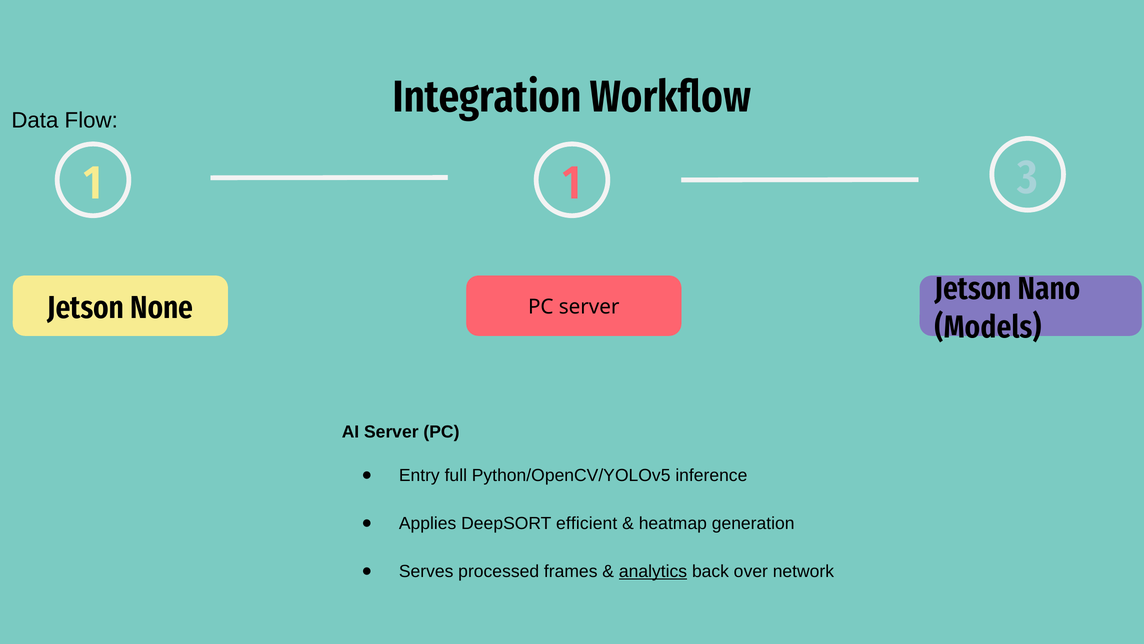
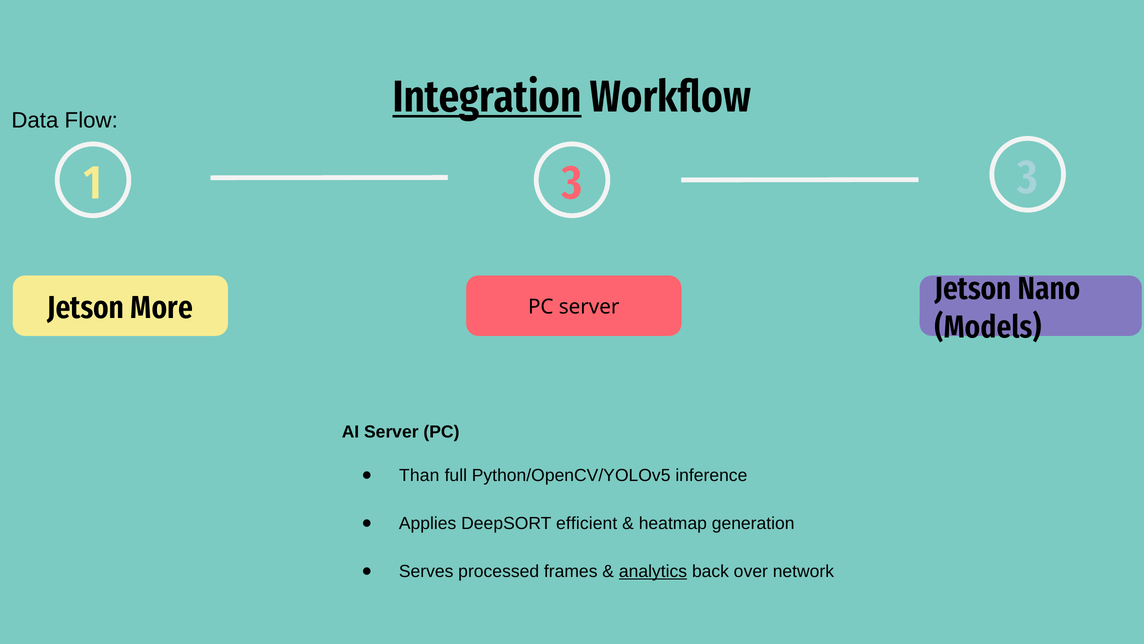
Integration underline: none -> present (487, 97)
1 1: 1 -> 3 (572, 183)
None: None -> More (162, 308)
Entry: Entry -> Than (419, 475)
